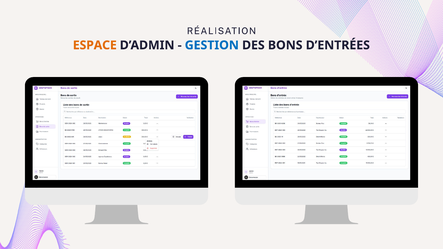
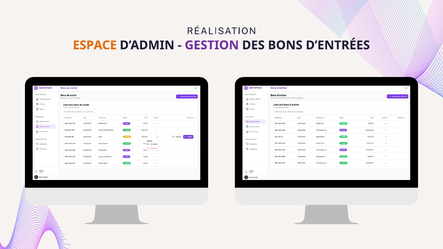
GESTION colour: blue -> purple (212, 45)
